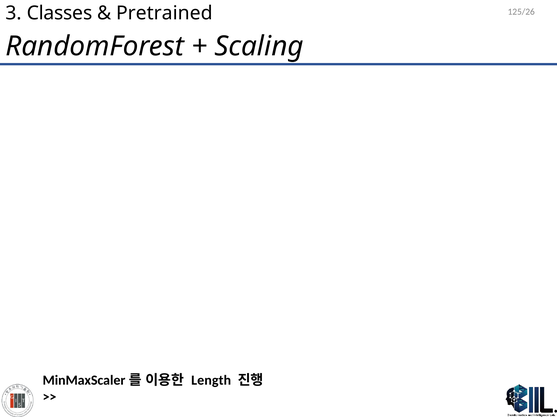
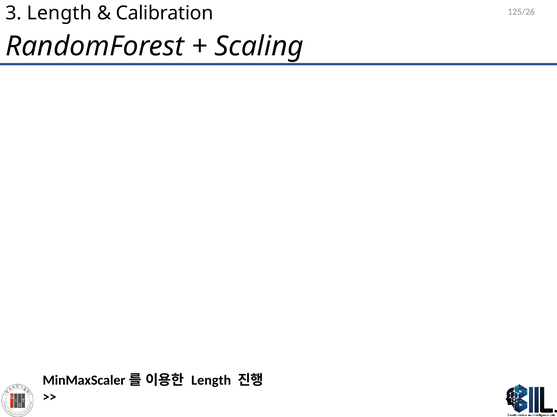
3 Classes: Classes -> Length (59, 13)
Pretrained: Pretrained -> Calibration (165, 13)
